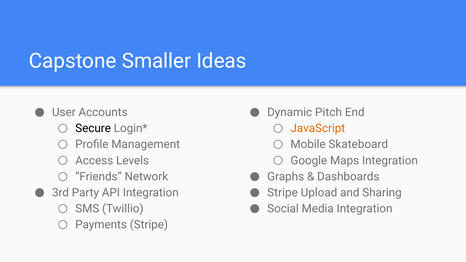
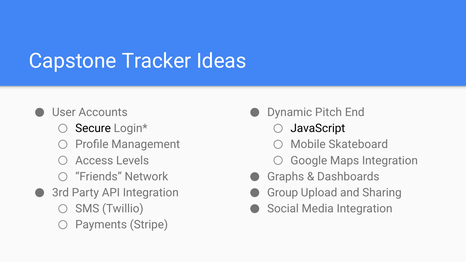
Smaller: Smaller -> Tracker (157, 61)
JavaScript colour: orange -> black (318, 128)
Stripe: Stripe -> Group (283, 193)
